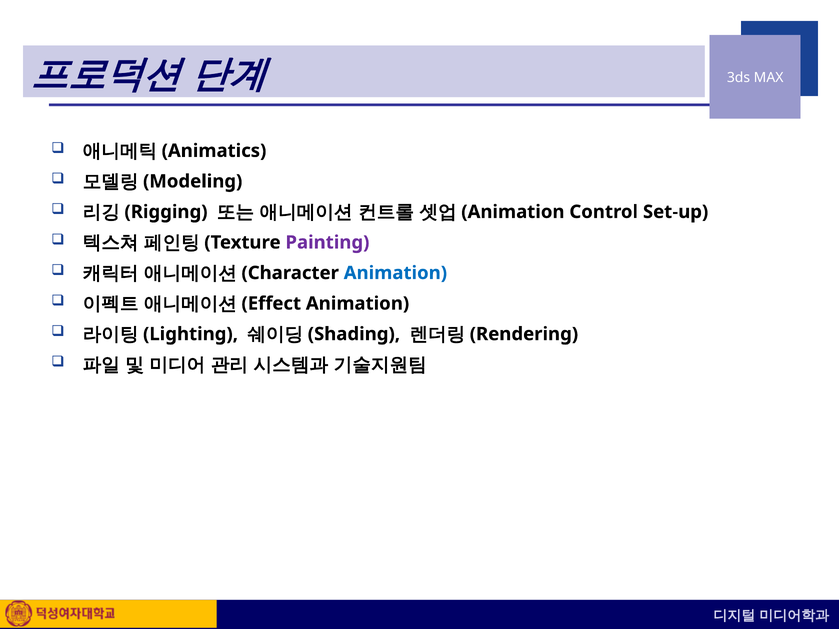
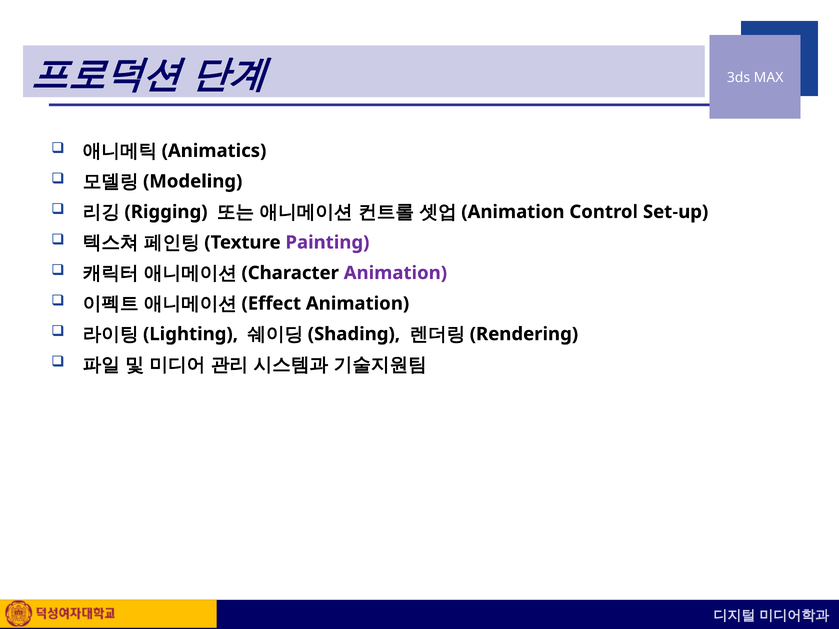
Animation colour: blue -> purple (395, 273)
